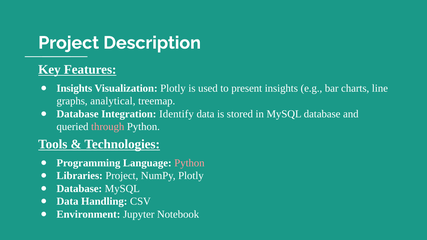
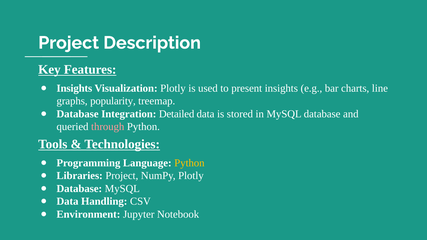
analytical: analytical -> popularity (113, 101)
Identify: Identify -> Detailed (177, 114)
Python colour: pink -> yellow (189, 163)
